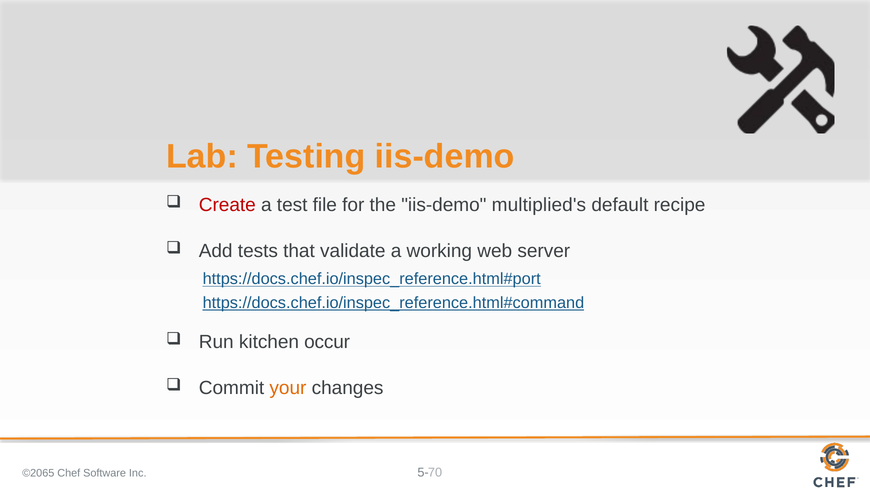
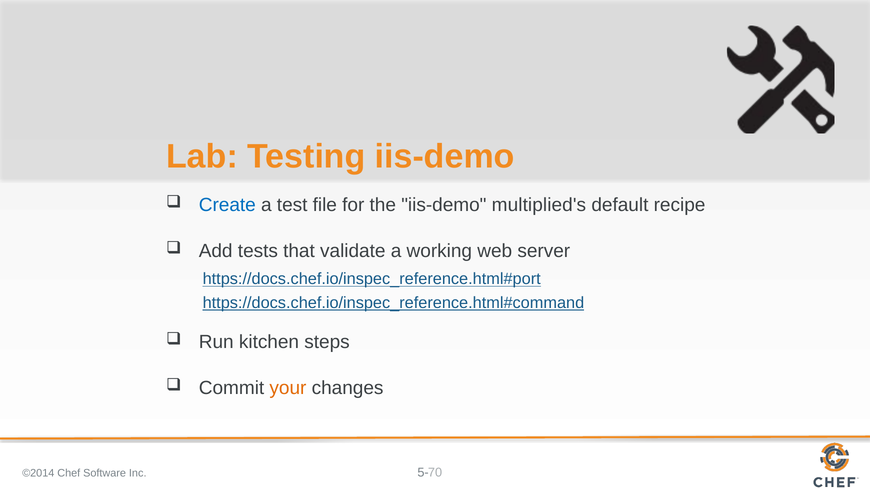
Create colour: red -> blue (227, 205)
occur: occur -> steps (327, 342)
©2065: ©2065 -> ©2014 (38, 473)
